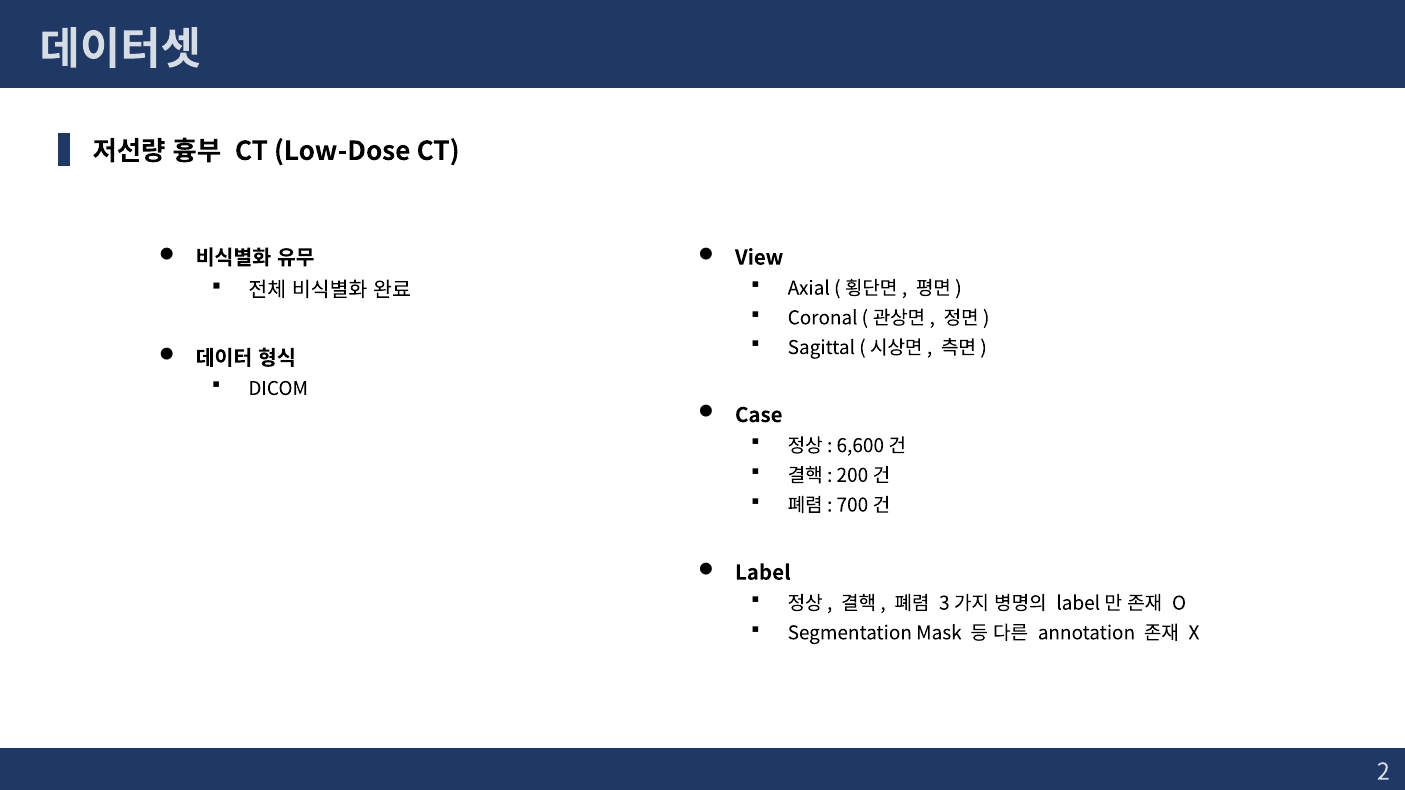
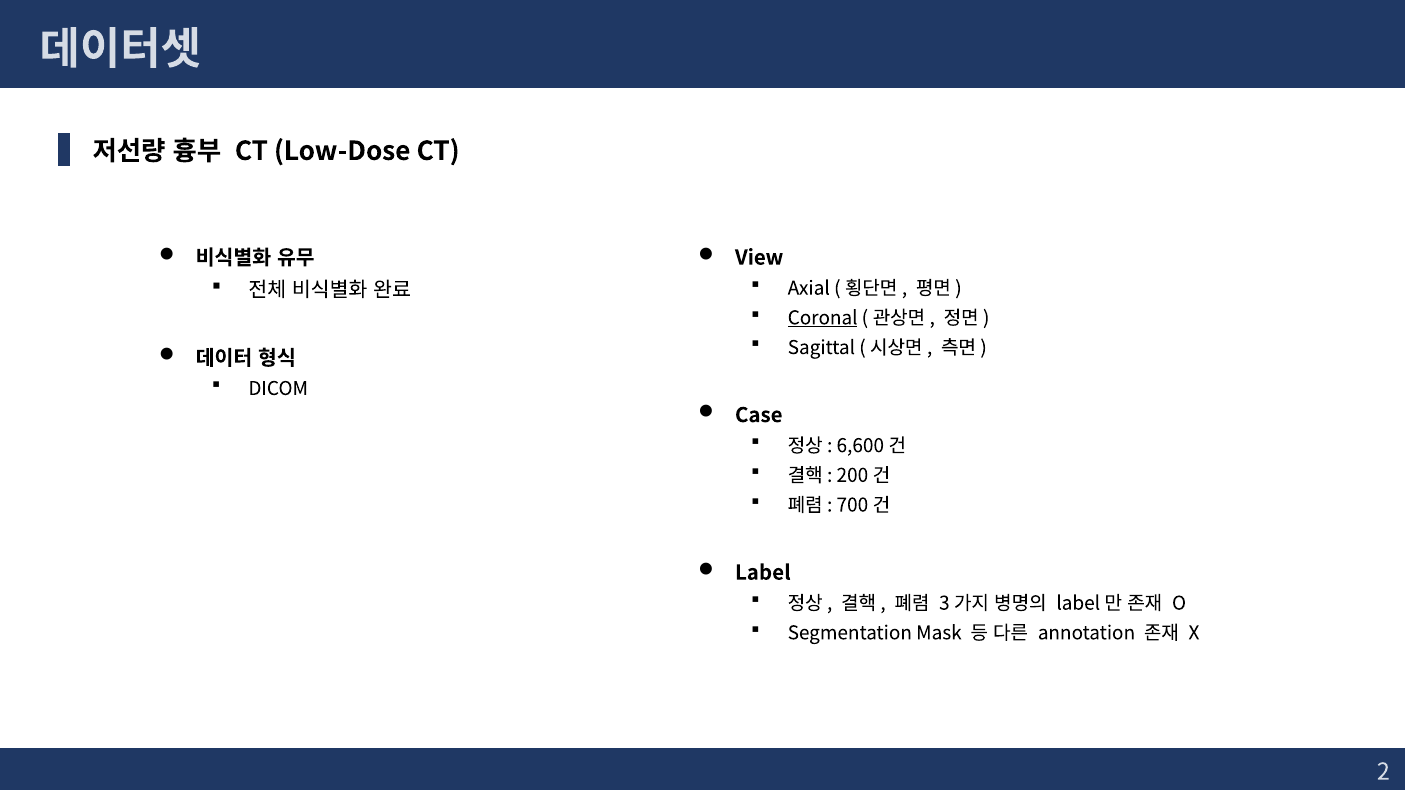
Coronal underline: none -> present (823, 318)
